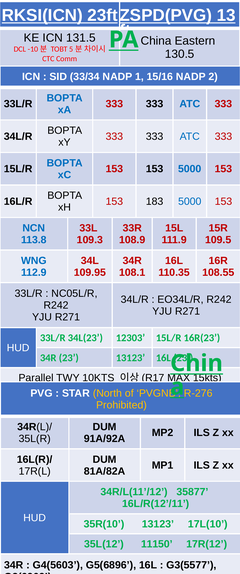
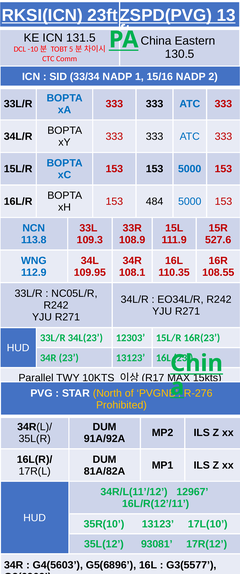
183: 183 -> 484 (155, 202)
109.5: 109.5 -> 527.6 (218, 240)
35877: 35877 -> 12967 (192, 492)
11150: 11150 -> 93081 (157, 544)
